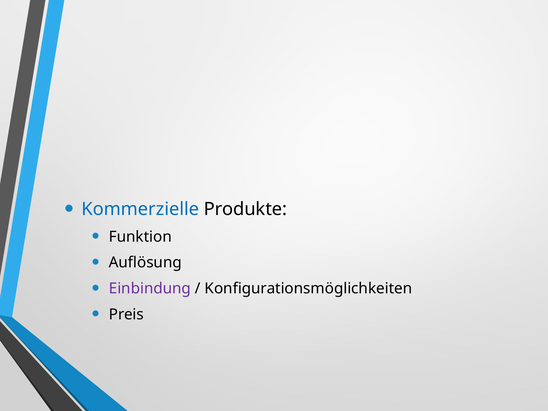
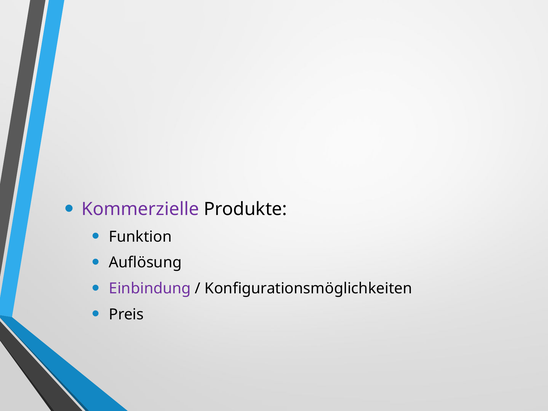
Kommerzielle colour: blue -> purple (140, 209)
